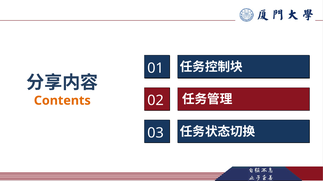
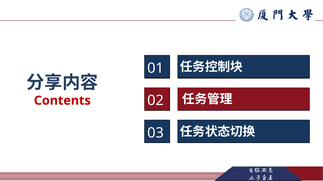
Contents colour: orange -> red (62, 101)
